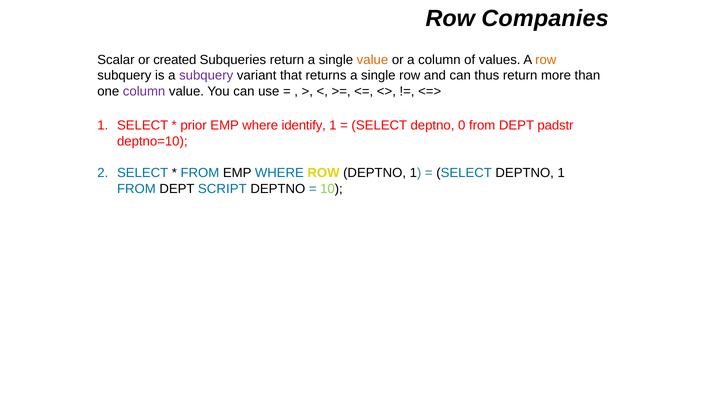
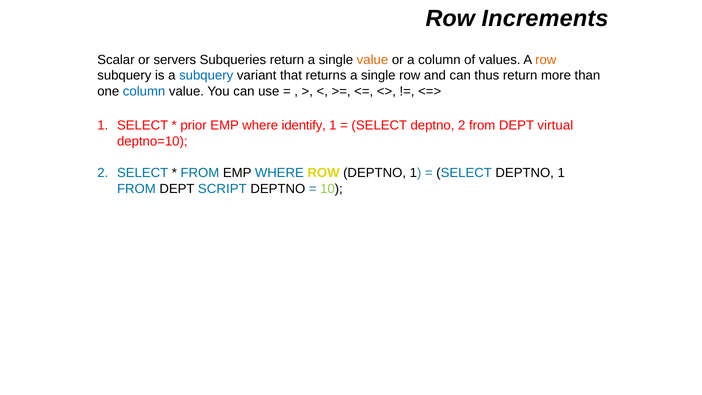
Companies: Companies -> Increments (545, 18)
created: created -> servers (175, 60)
subquery colour: purple -> blue (206, 75)
column colour: purple -> blue (144, 91)
deptno 0: 0 -> 2 (462, 125)
padstr: padstr -> virtual (555, 125)
